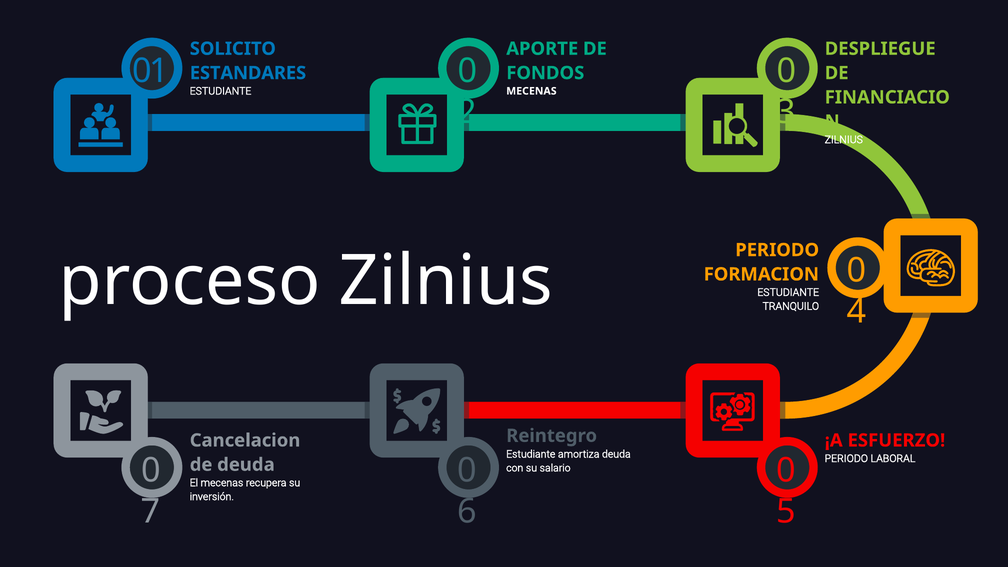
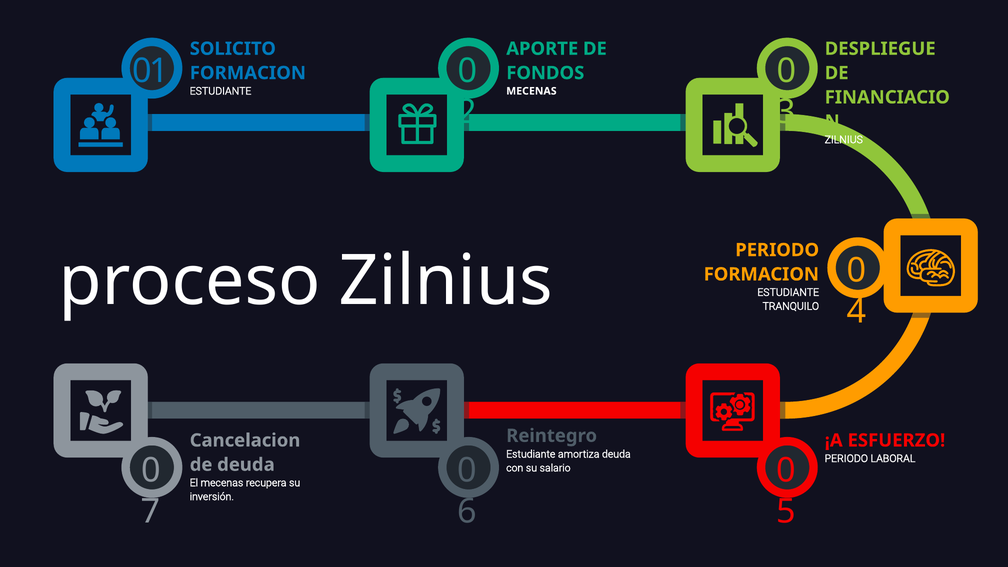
ESTANDARES: ESTANDARES -> FORMACION (248, 73)
